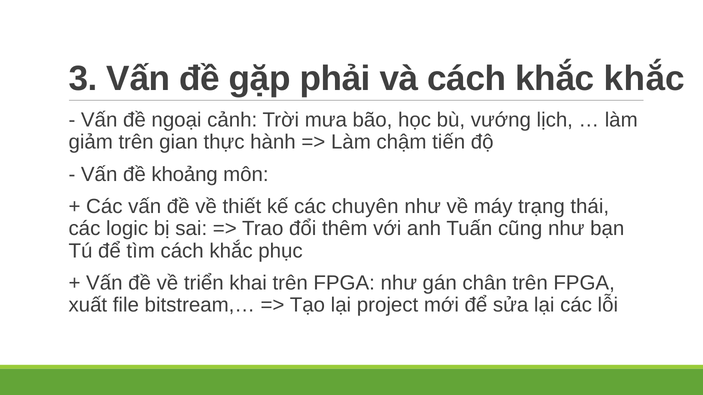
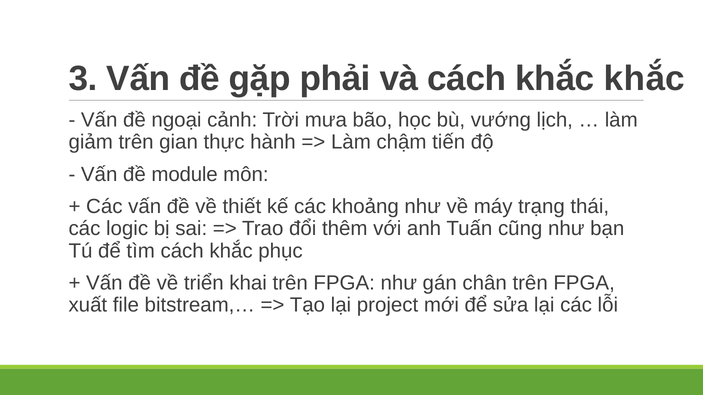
khoảng: khoảng -> module (185, 174)
chuyên: chuyên -> khoảng (365, 207)
